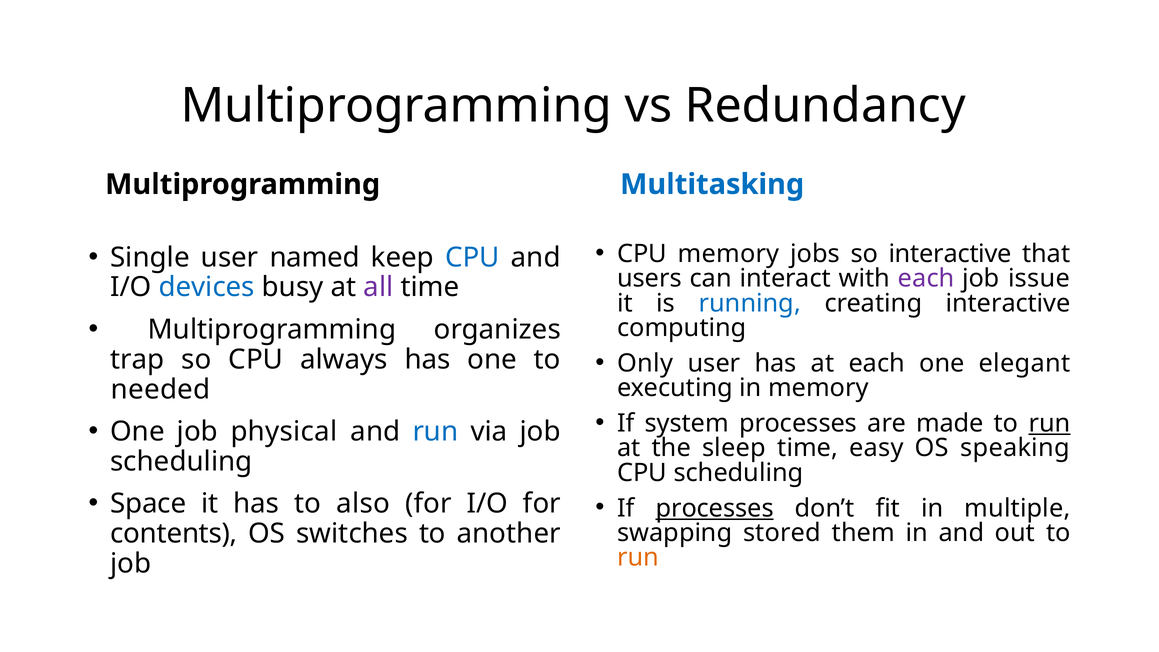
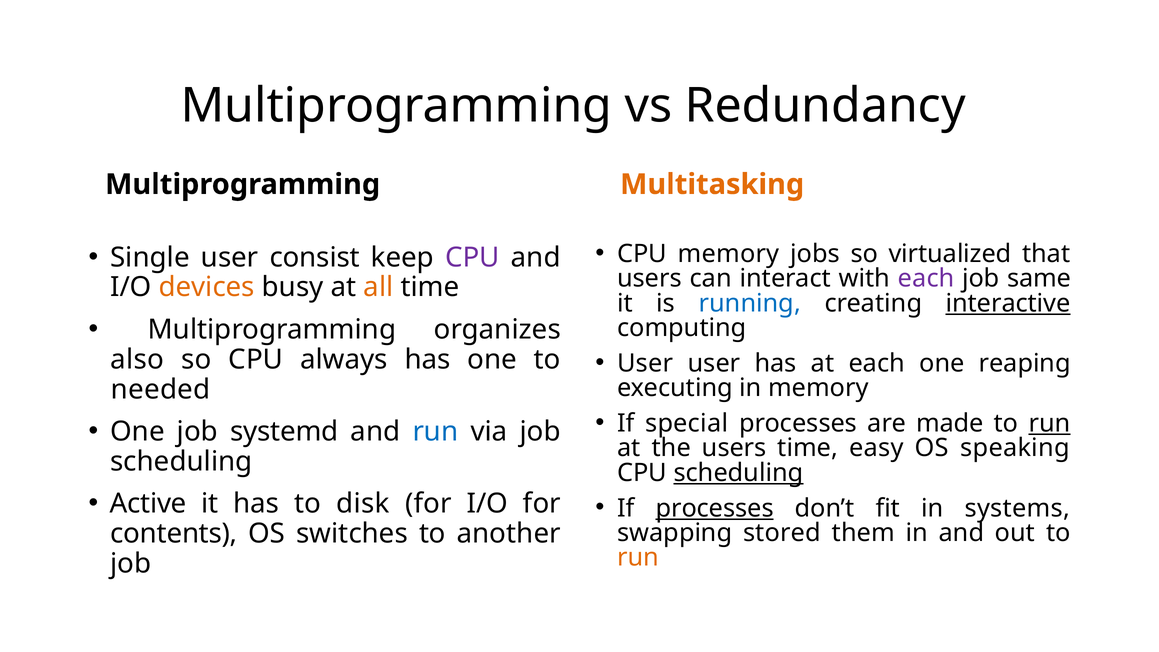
Multitasking colour: blue -> orange (712, 184)
so interactive: interactive -> virtualized (950, 254)
named: named -> consist (315, 257)
CPU colour: blue -> purple (472, 257)
issue: issue -> same (1039, 278)
devices colour: blue -> orange (207, 287)
all colour: purple -> orange (378, 287)
interactive underline: none -> present (1008, 303)
Only: Only -> User (645, 363)
elegant: elegant -> reaping (1025, 363)
trap: trap -> also (137, 359)
system: system -> special (687, 423)
physical: physical -> systemd (284, 431)
the sleep: sleep -> users (734, 448)
scheduling underline: none -> present (738, 473)
Space: Space -> Active (148, 503)
also: also -> disk (363, 503)
multiple: multiple -> systems (1017, 508)
